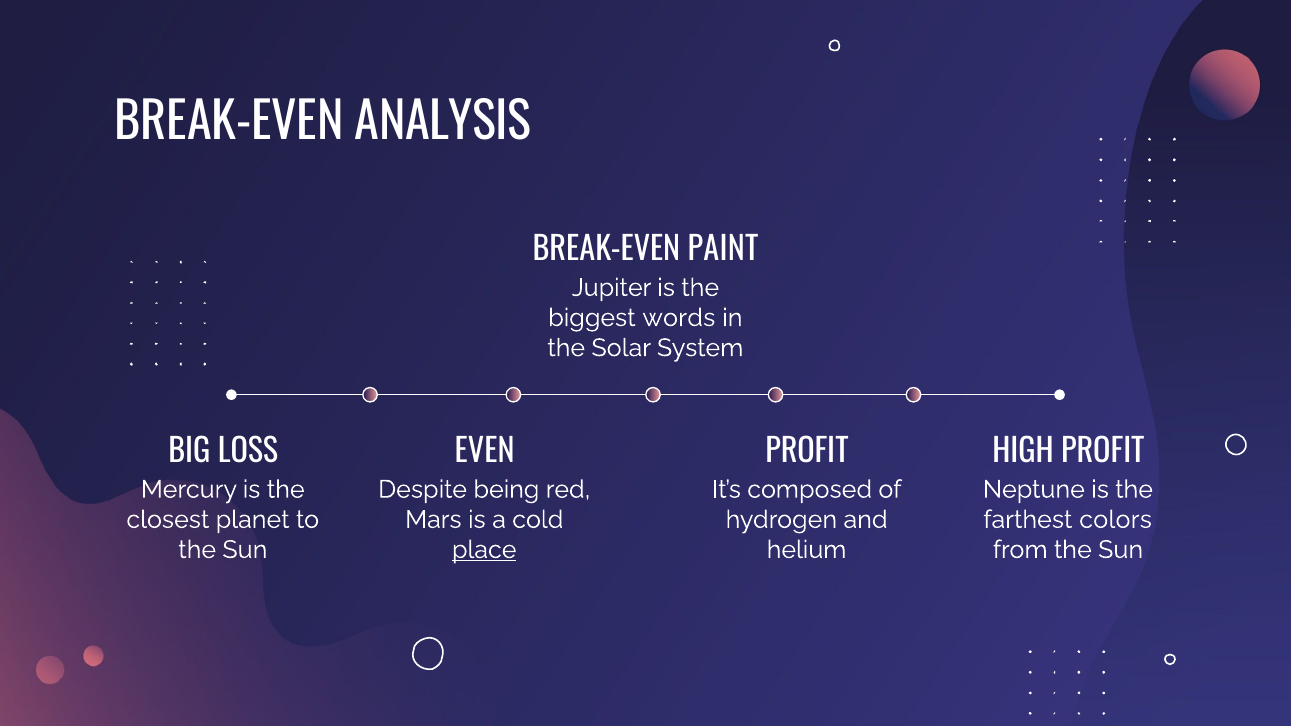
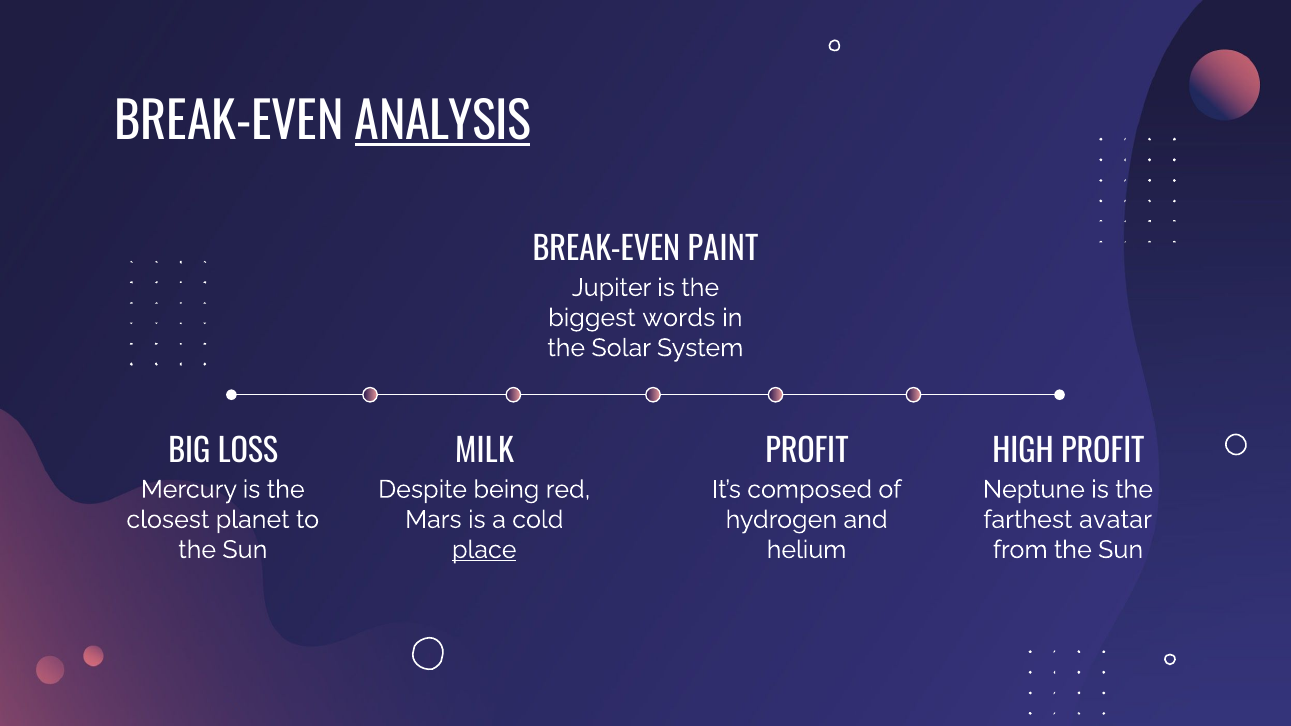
ANALYSIS underline: none -> present (443, 123)
EVEN: EVEN -> MILK (485, 452)
colors: colors -> avatar (1116, 520)
